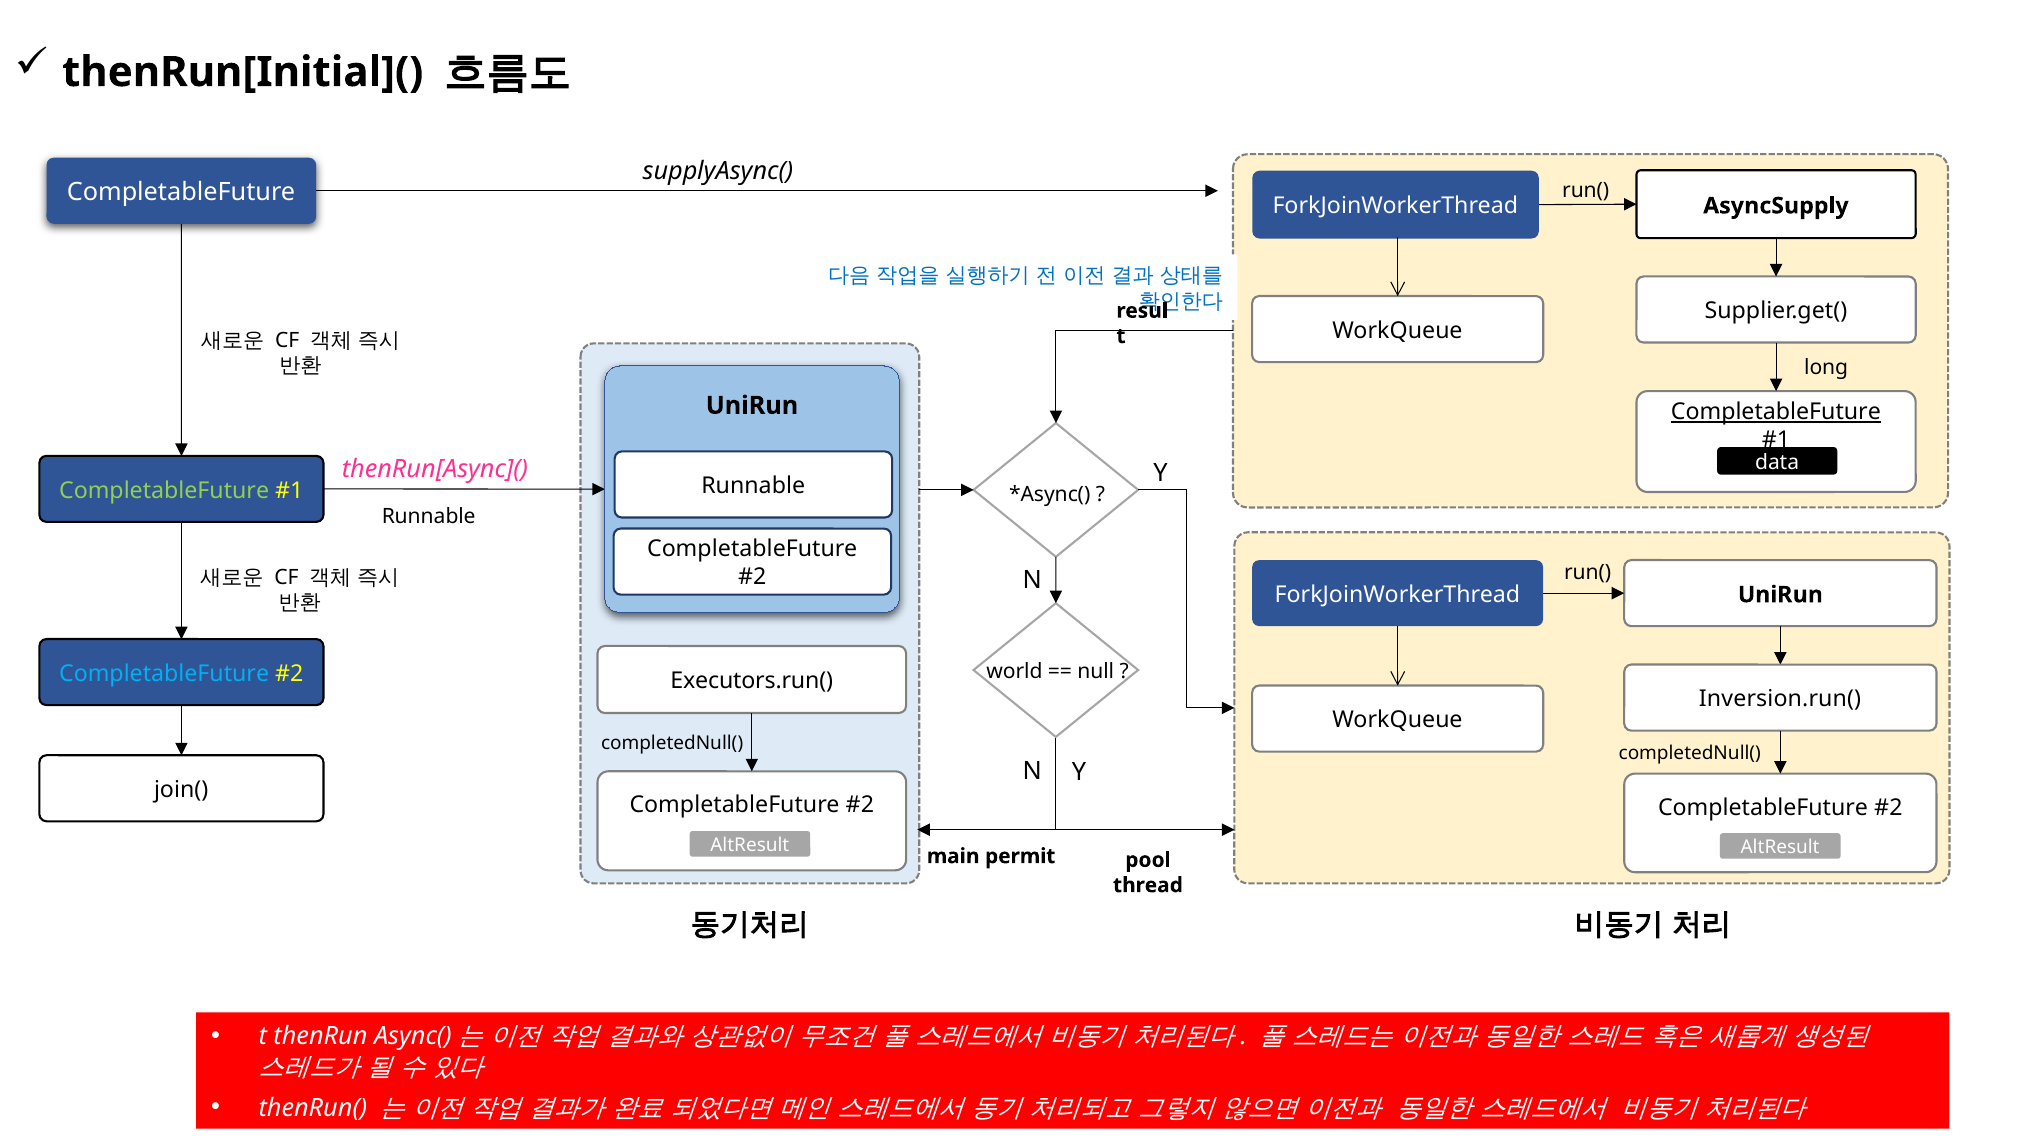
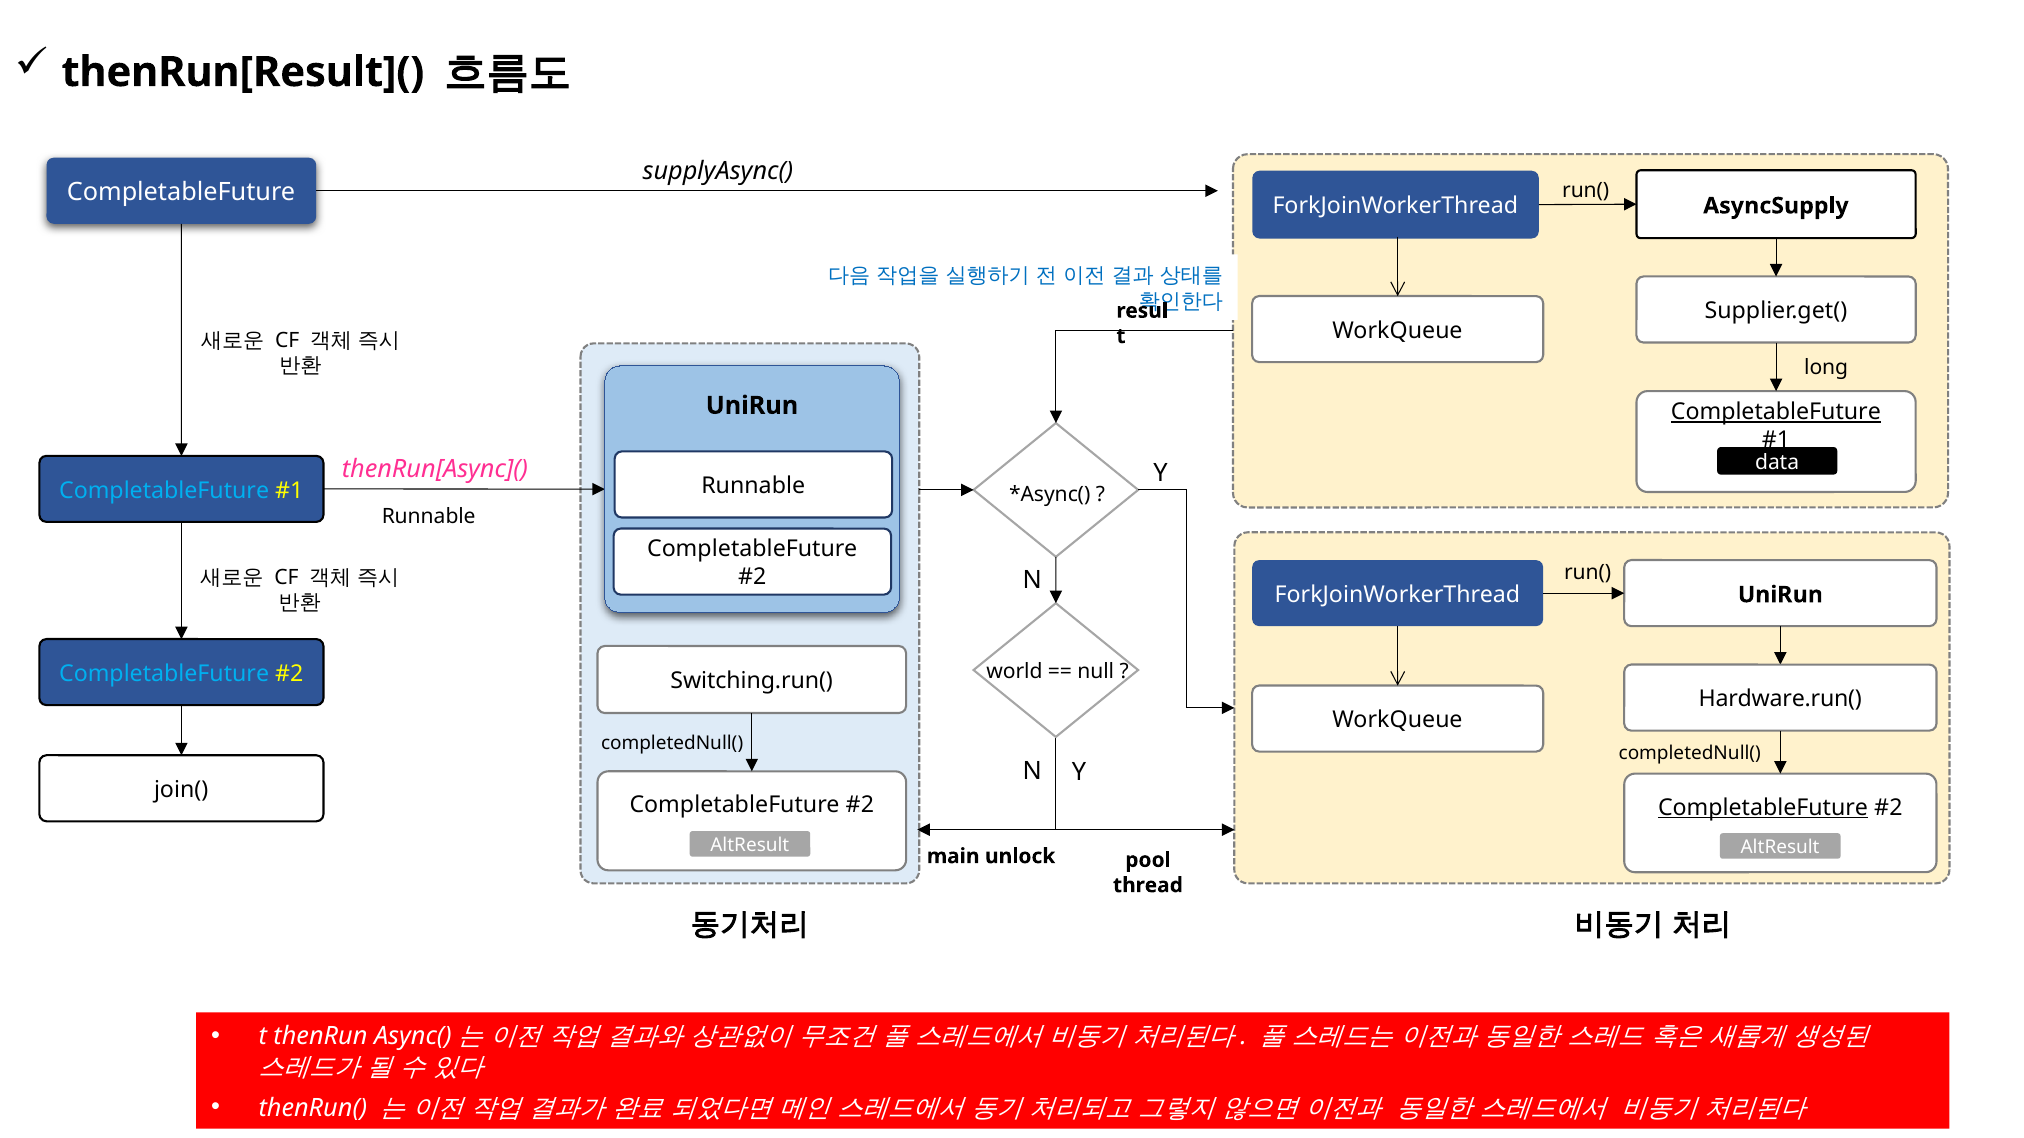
thenRun[Initial](: thenRun[Initial]( -> thenRun[Result]( (243, 72)
CompletableFuture colour: light green -> light blue (164, 491)
Executors.run(: Executors.run( -> Switching.run( (752, 681)
Inversion.run(: Inversion.run( -> Hardware.run( (1780, 699)
CompletableFuture underline: none -> present (1763, 808)
permit: permit -> unlock (1020, 857)
